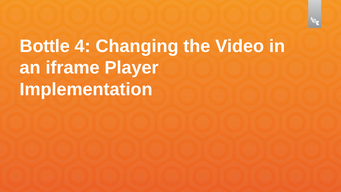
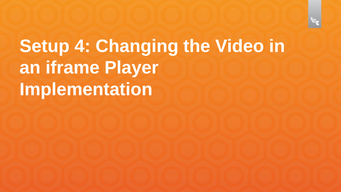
Bottle: Bottle -> Setup (45, 46)
